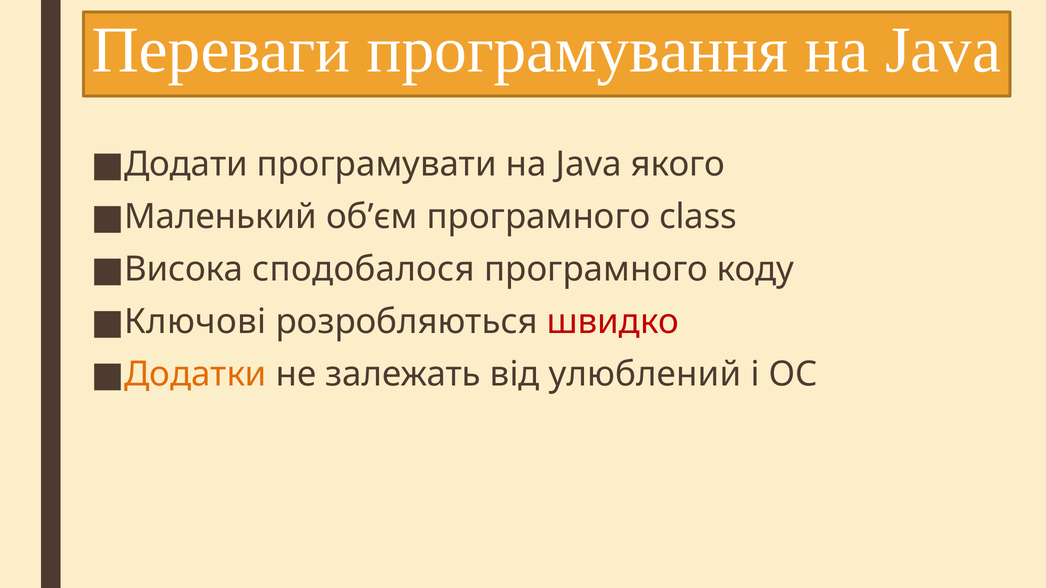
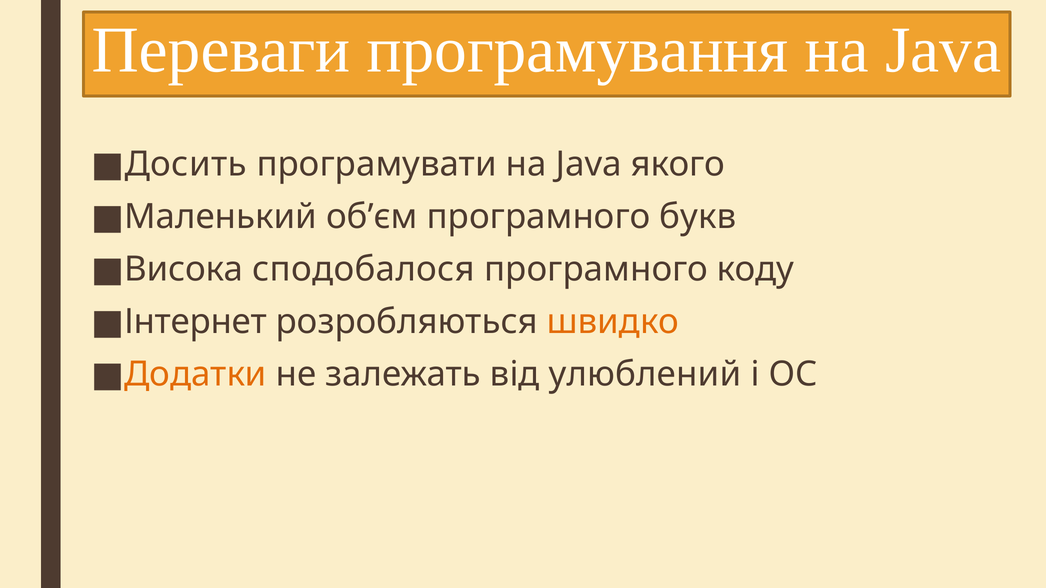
Додати: Додати -> Досить (186, 164)
class: class -> букв (698, 217)
Ключові: Ключові -> Інтернет (195, 322)
швидко colour: red -> orange (613, 322)
